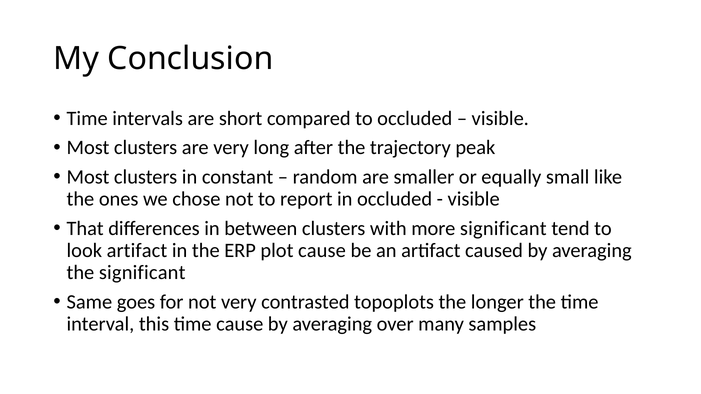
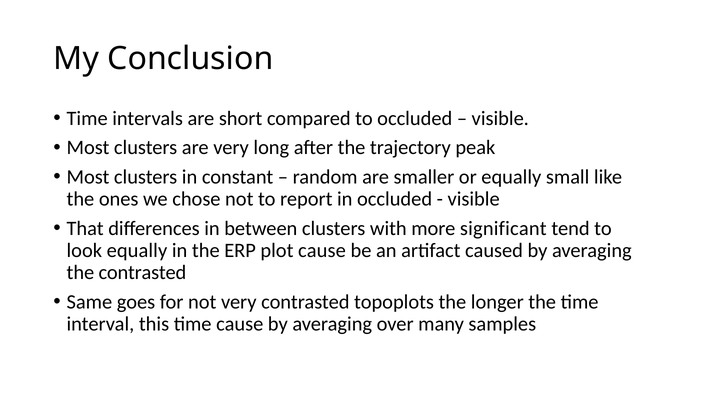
look artifact: artifact -> equally (137, 251)
the significant: significant -> contrasted (142, 273)
